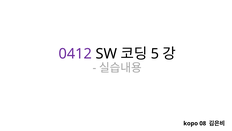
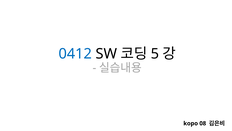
0412 colour: purple -> blue (75, 54)
